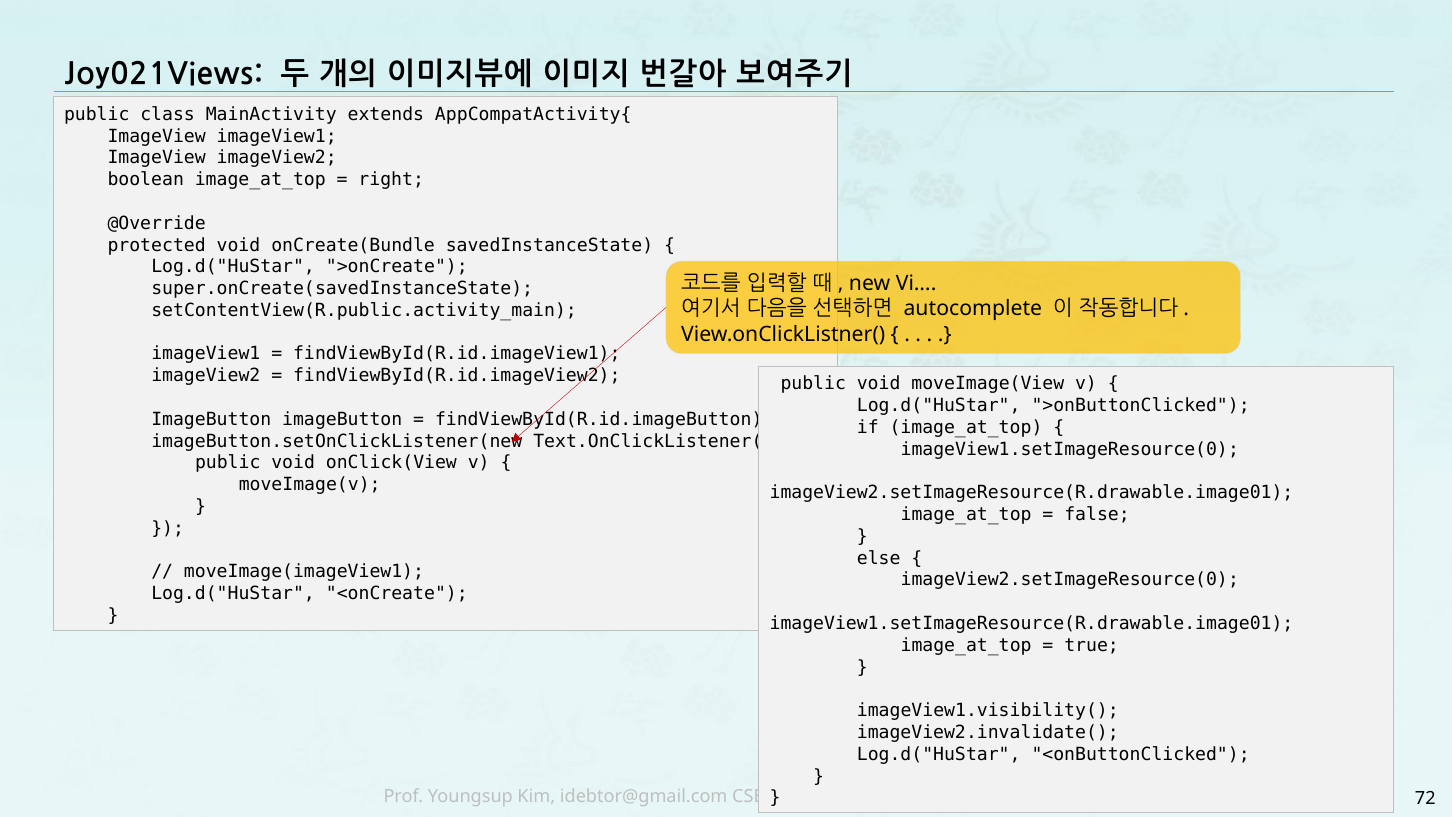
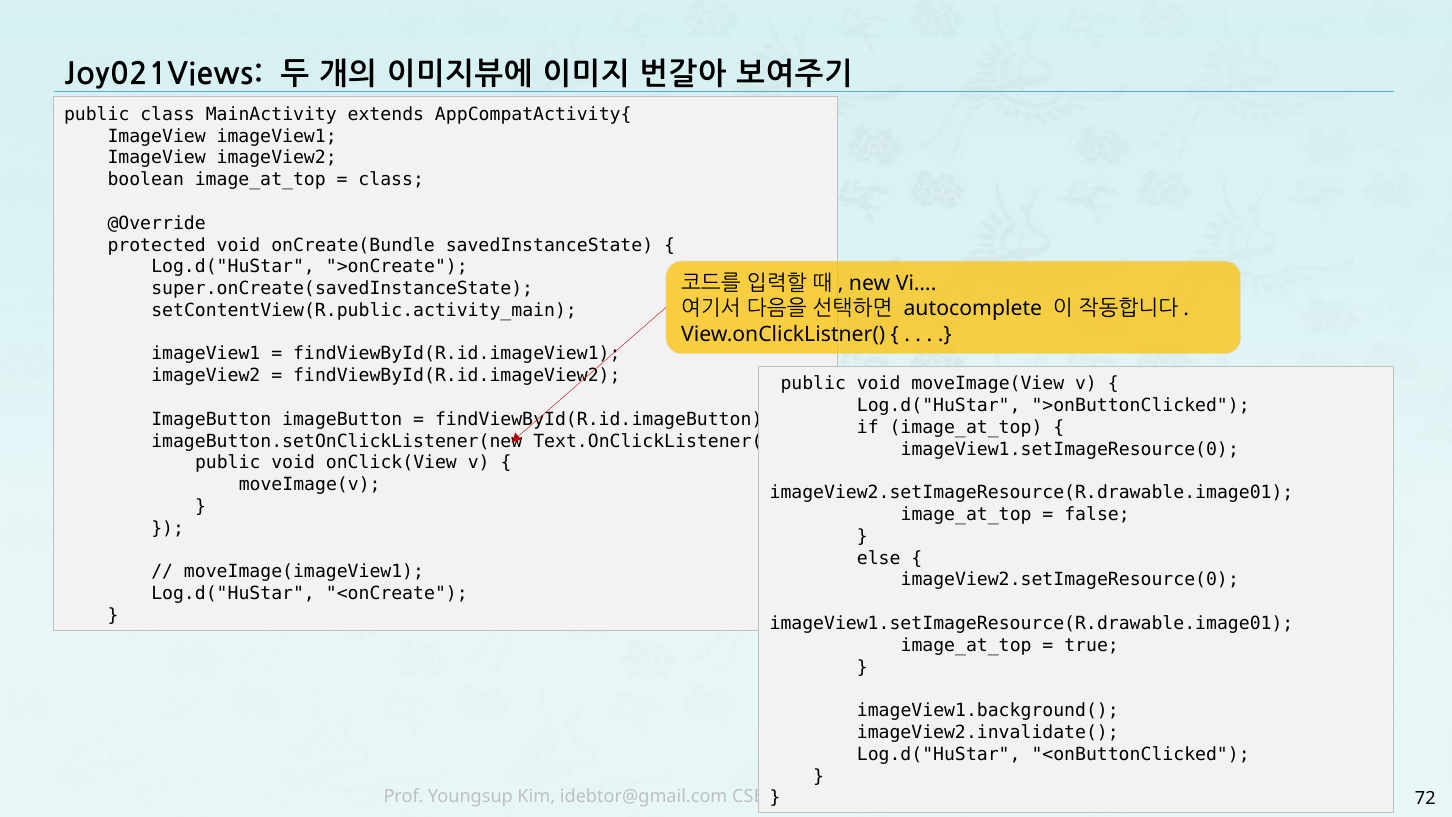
right: right -> class (391, 180)
imageView1.visibility(: imageView1.visibility( -> imageView1.background( (988, 710)
